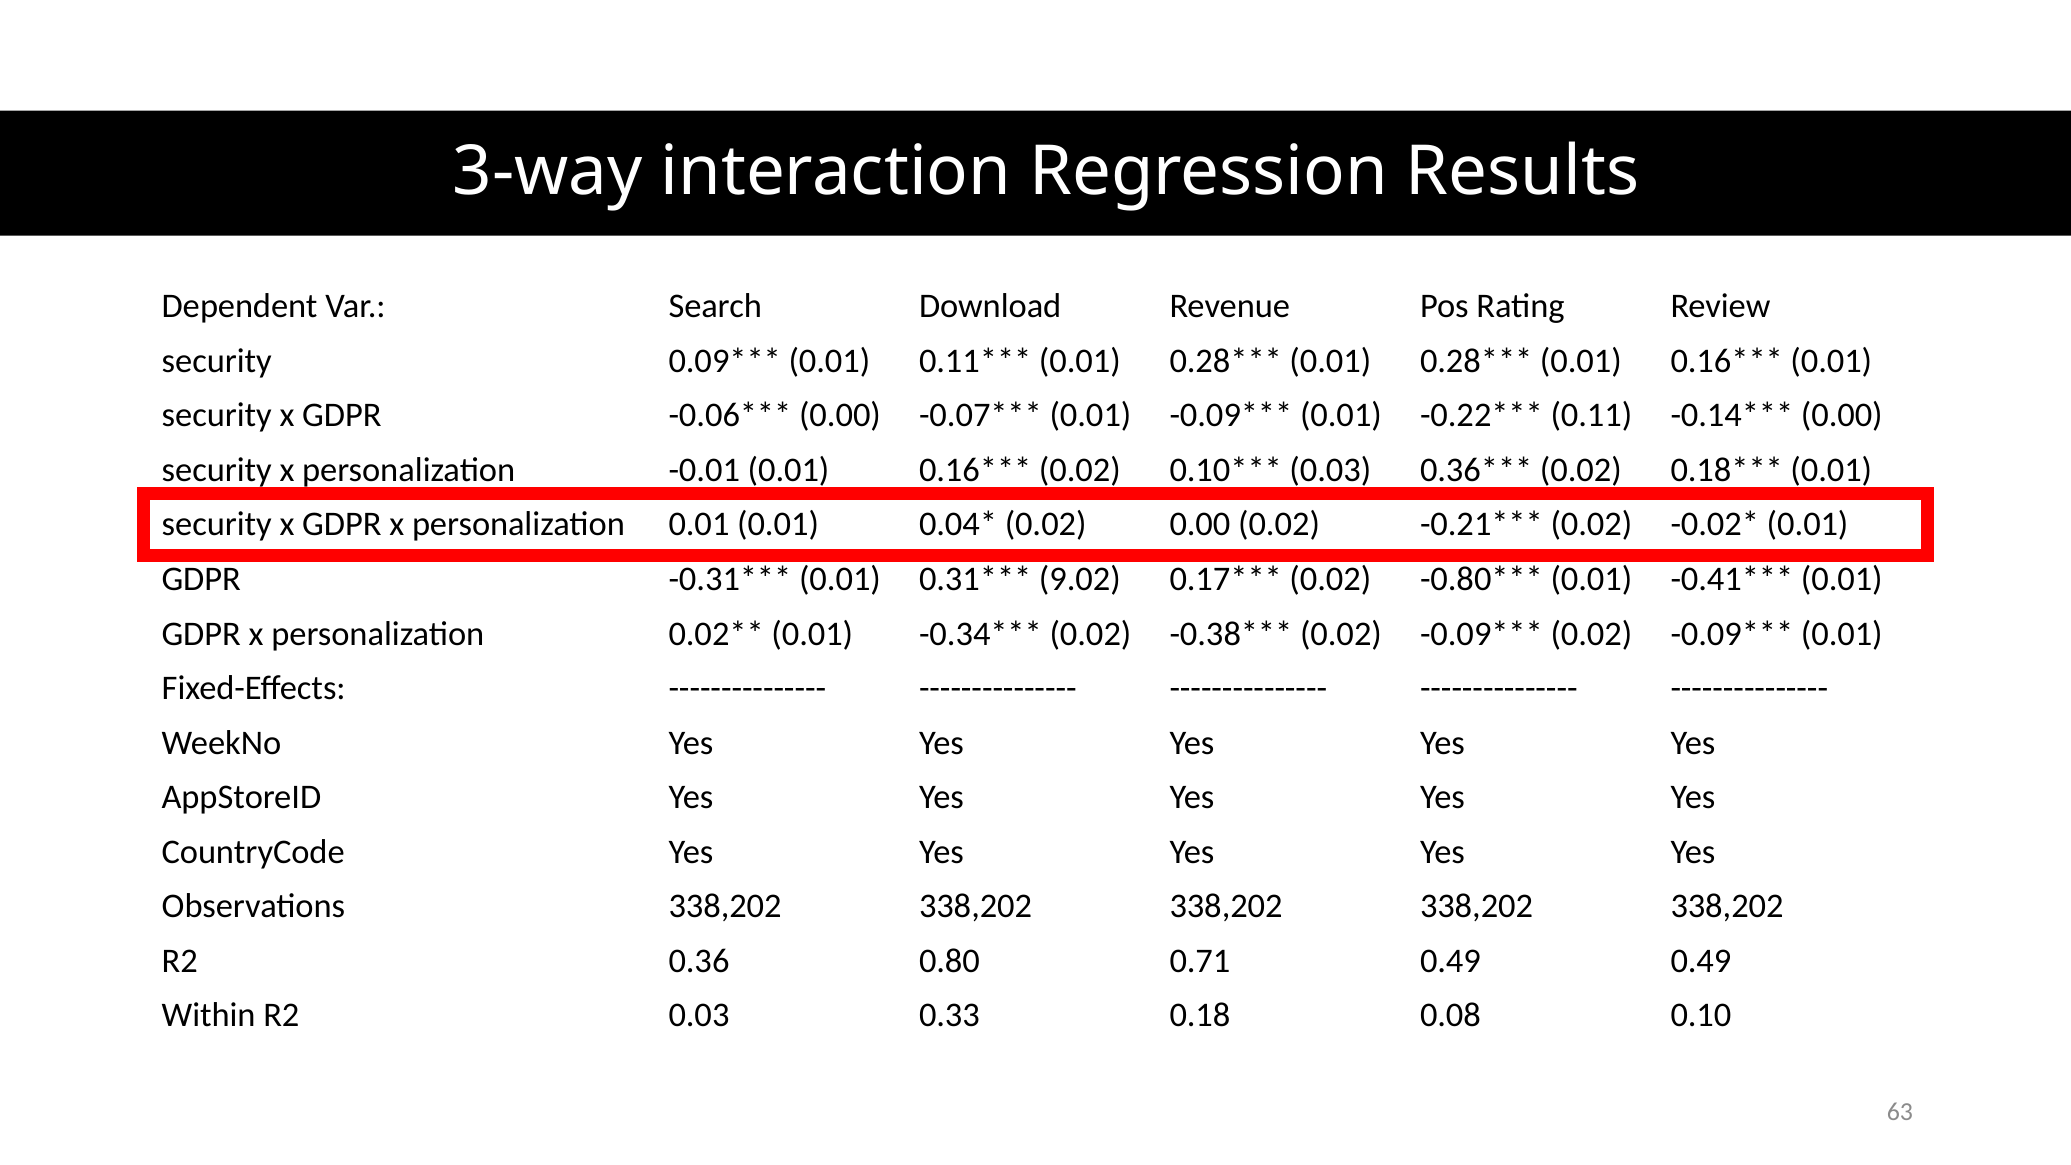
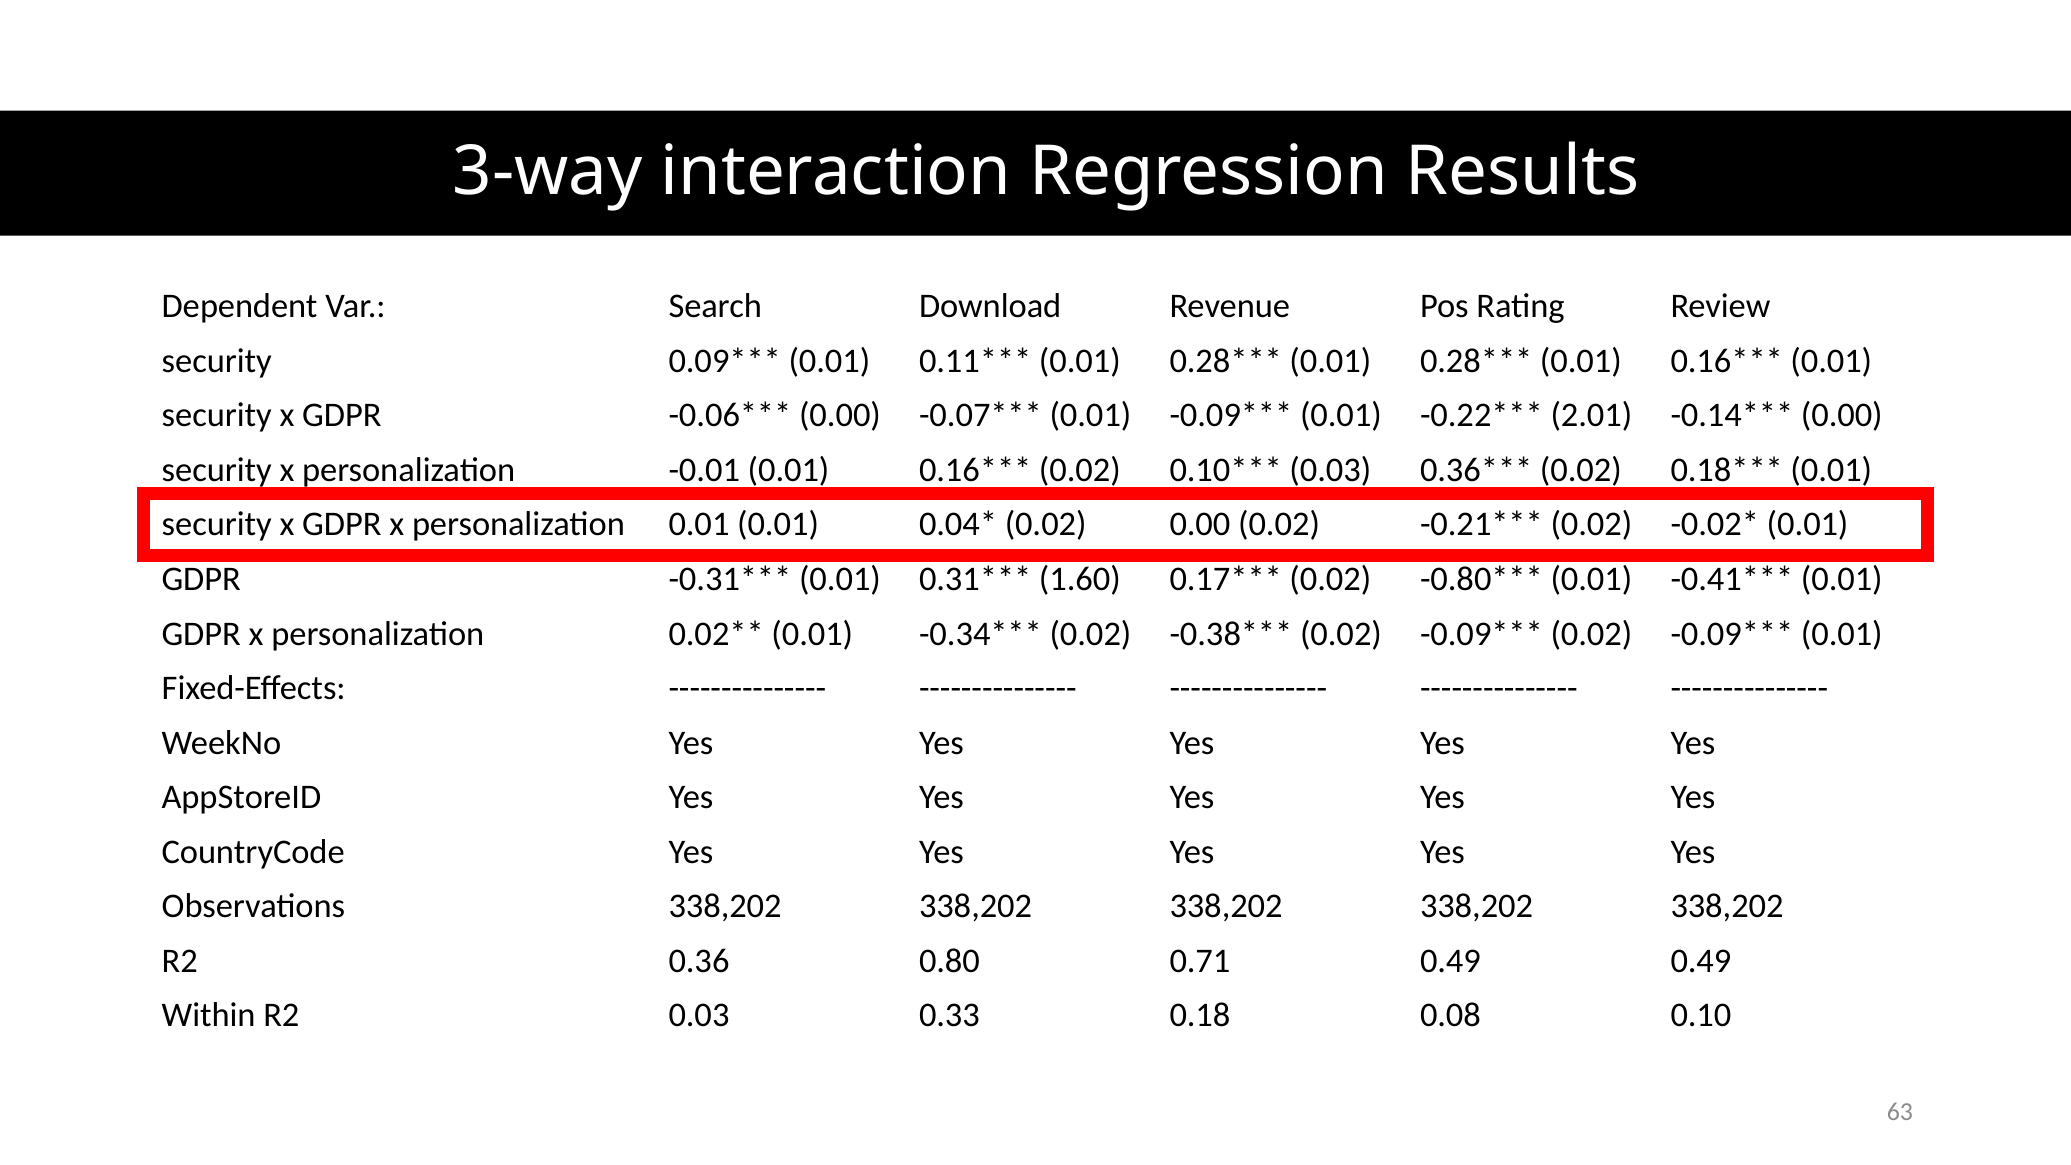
0.11: 0.11 -> 2.01 (1591, 415)
9.02: 9.02 -> 1.60 (1080, 579)
